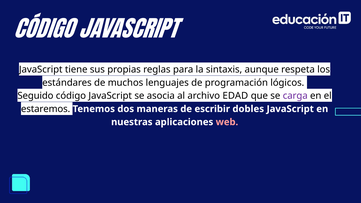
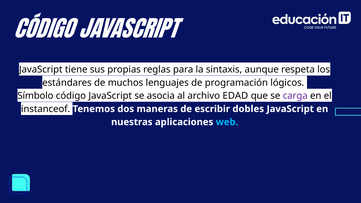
Seguido: Seguido -> Símbolo (35, 96)
estaremos: estaremos -> instanceof (46, 109)
web colour: pink -> light blue (227, 122)
